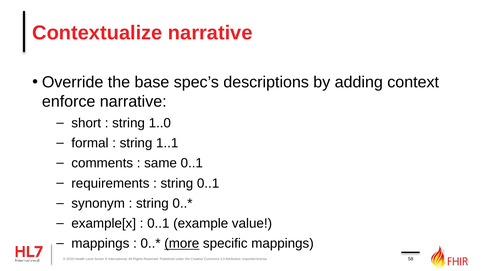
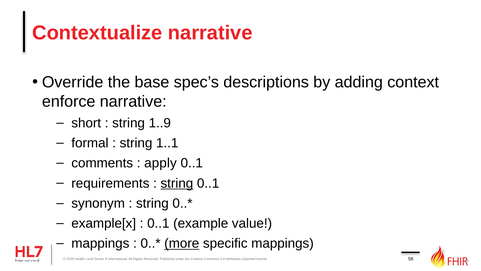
1..0: 1..0 -> 1..9 (160, 123)
same: same -> apply (160, 163)
string underline: none -> present (177, 183)
